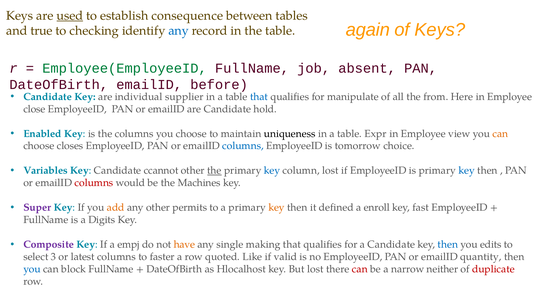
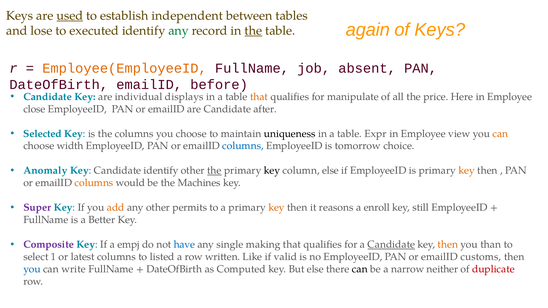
consequence: consequence -> independent (187, 16)
true: true -> lose (41, 31)
checking: checking -> executed (94, 31)
any colour: blue -> green (179, 31)
the underline: none -> present (253, 31)
Employee(EmployeeID colour: green -> orange (125, 68)
supplier: supplier -> displays (184, 97)
that colour: blue -> orange (259, 97)
from: from -> price (436, 97)
hold: hold -> after (265, 109)
Enabled: Enabled -> Selected (42, 134)
closes: closes -> width (70, 146)
Variables: Variables -> Anomaly (45, 171)
Candidate ccannot: ccannot -> identify (161, 171)
key colour: blue -> black (272, 171)
column lost: lost -> else (330, 171)
key colour: blue -> orange (467, 171)
columns colour: red -> orange (94, 183)
defined: defined -> reasons (336, 208)
fast: fast -> still (421, 208)
Digits: Digits -> Better (102, 220)
have colour: orange -> blue (184, 245)
Candidate underline: none -> present (391, 245)
then colour: blue -> orange (448, 245)
edits: edits -> than (491, 245)
3: 3 -> 1 (53, 257)
faster: faster -> listed (162, 257)
quoted: quoted -> written (223, 257)
quantity: quantity -> customs (481, 257)
block: block -> write (74, 269)
Hlocalhost: Hlocalhost -> Computed (241, 269)
But lost: lost -> else (315, 269)
can colour: red -> black (360, 269)
